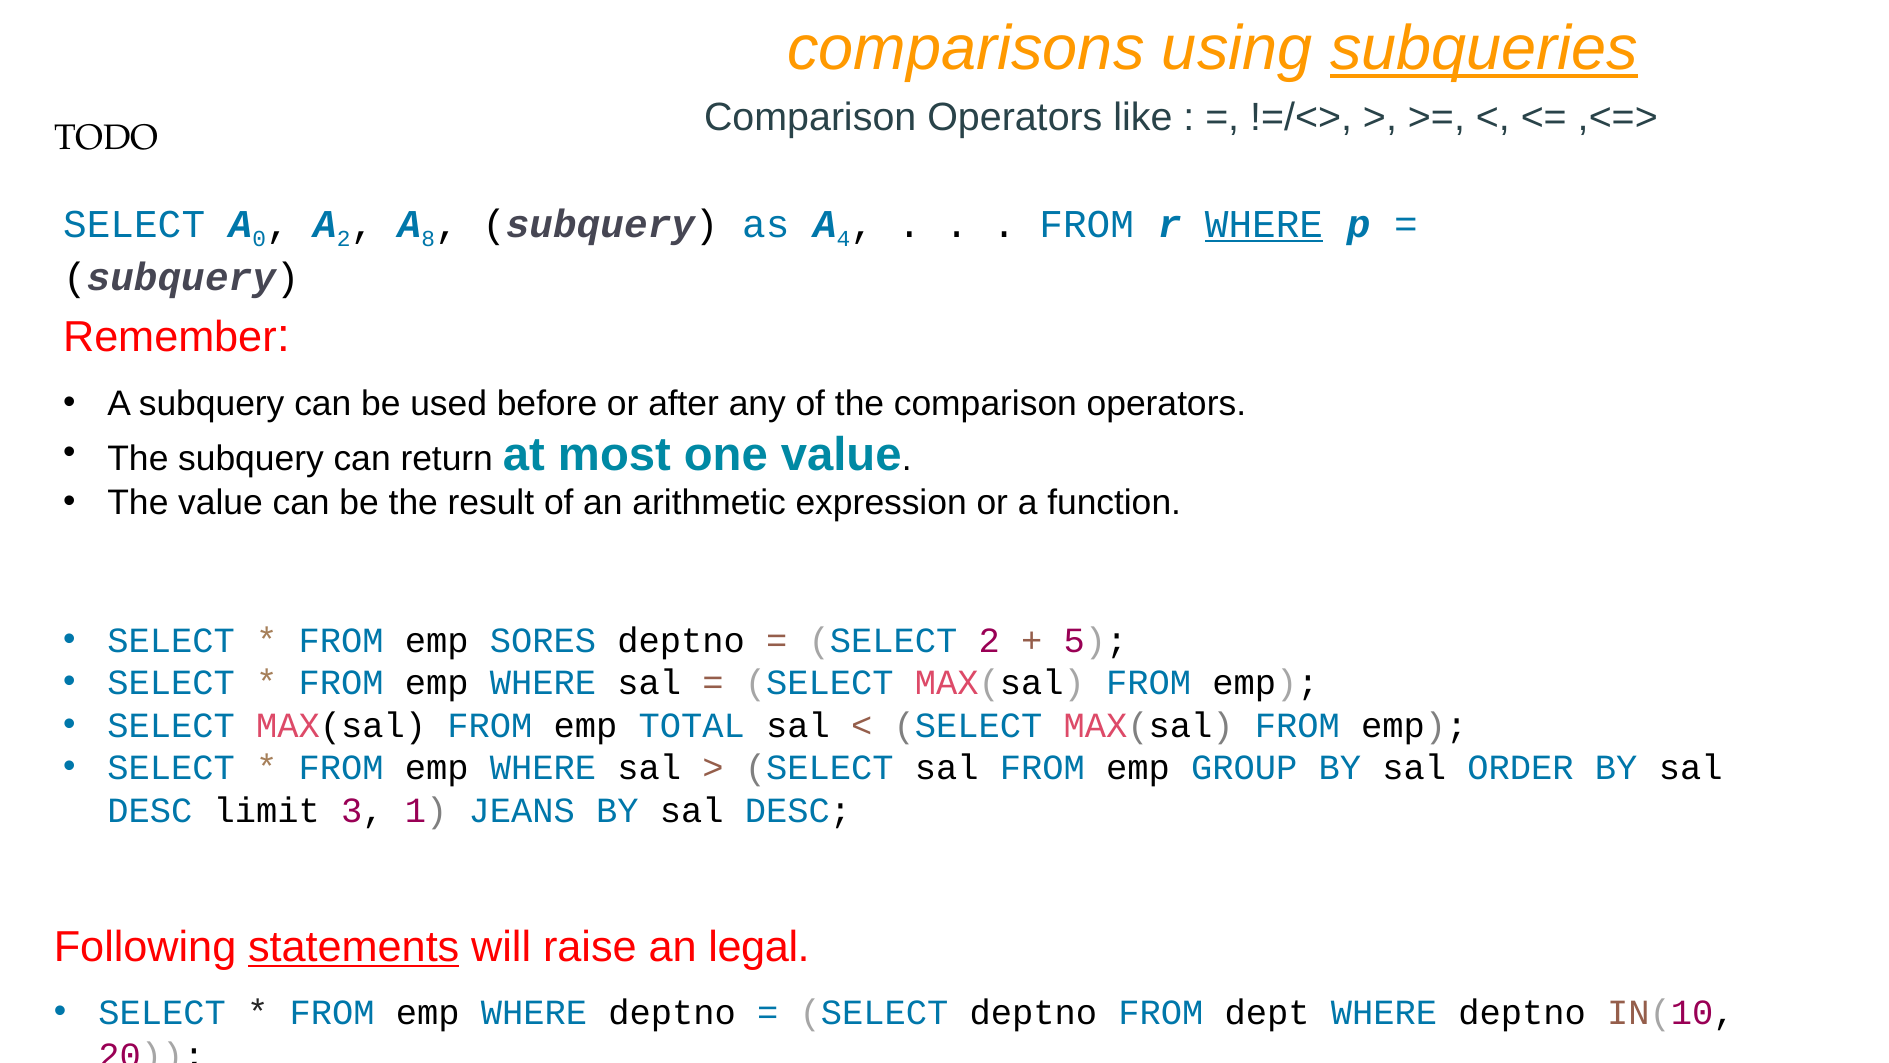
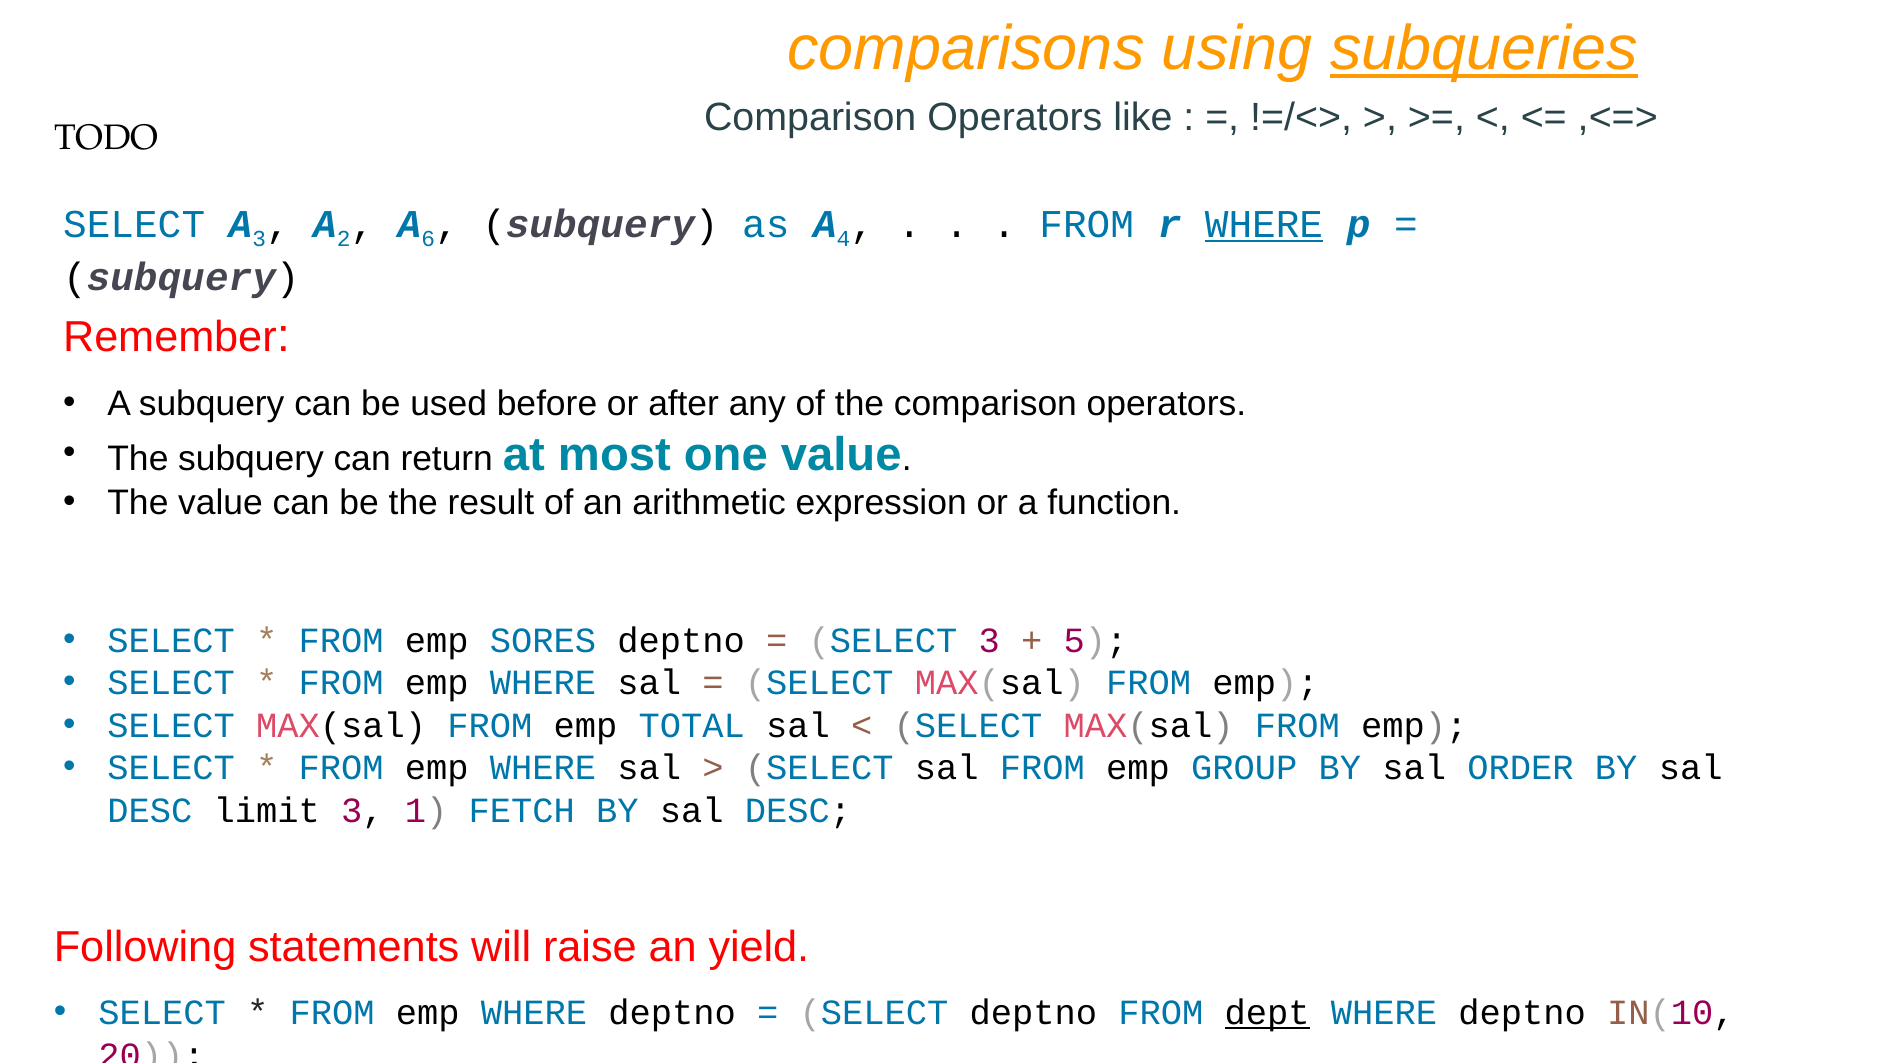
A 0: 0 -> 3 (259, 239)
8: 8 -> 6 (428, 239)
SELECT 2: 2 -> 3 (989, 640)
JEANS: JEANS -> FETCH (522, 810)
statements underline: present -> none (354, 947)
legal: legal -> yield (759, 947)
dept underline: none -> present (1267, 1012)
